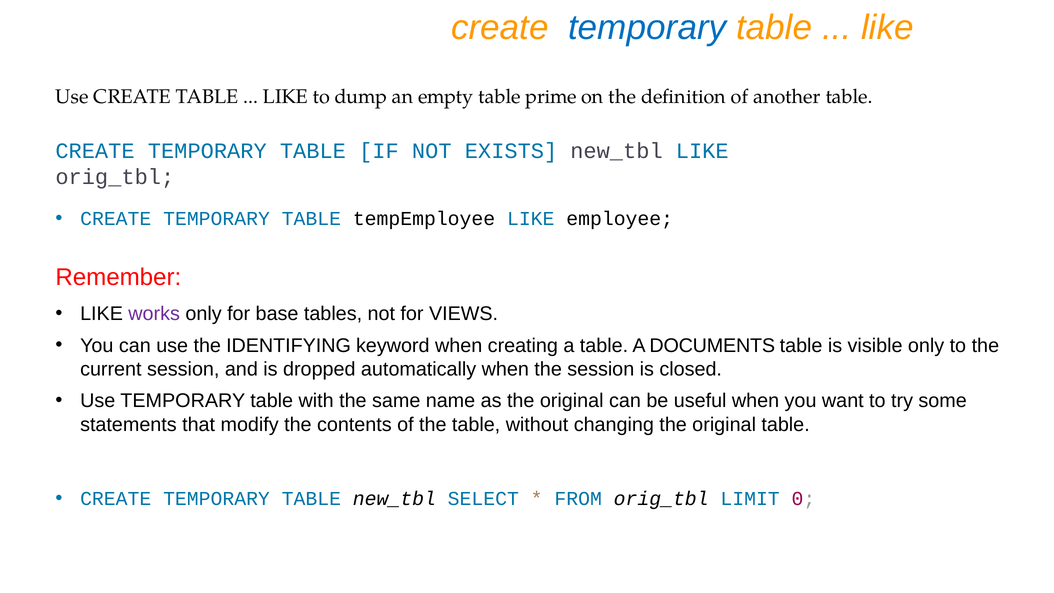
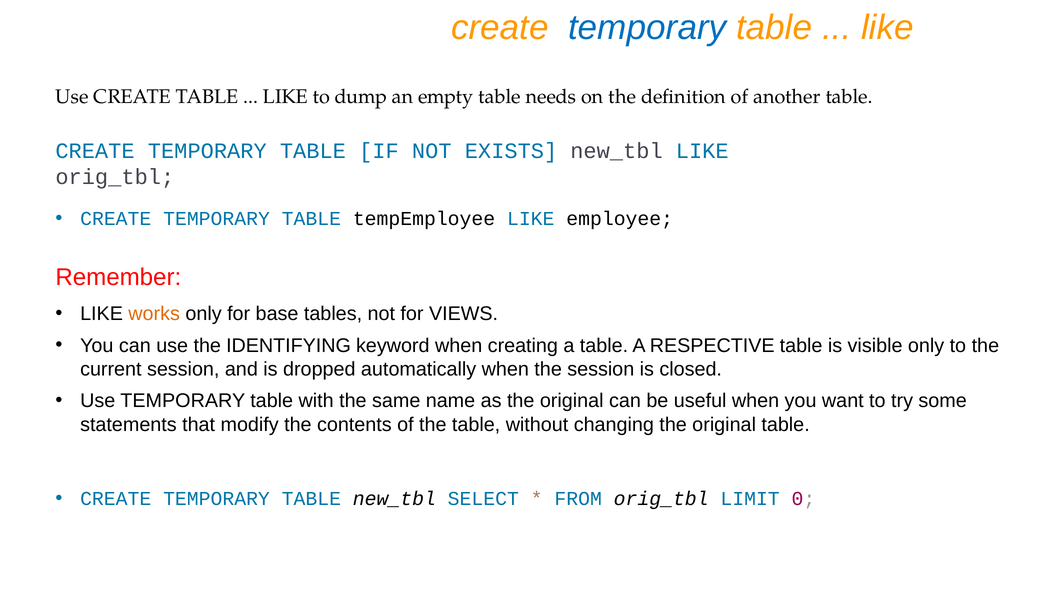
prime: prime -> needs (551, 97)
works colour: purple -> orange (154, 314)
DOCUMENTS: DOCUMENTS -> RESPECTIVE (712, 345)
